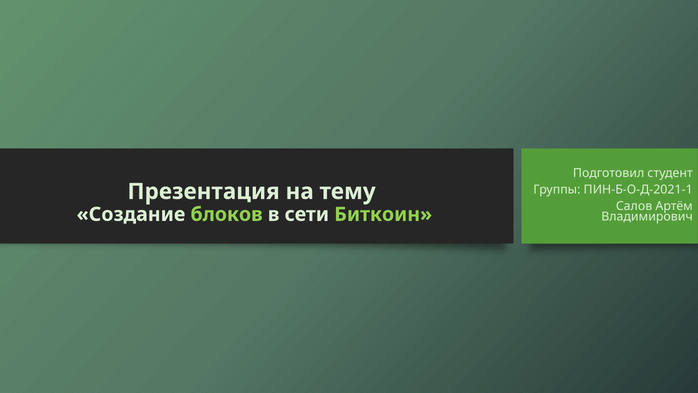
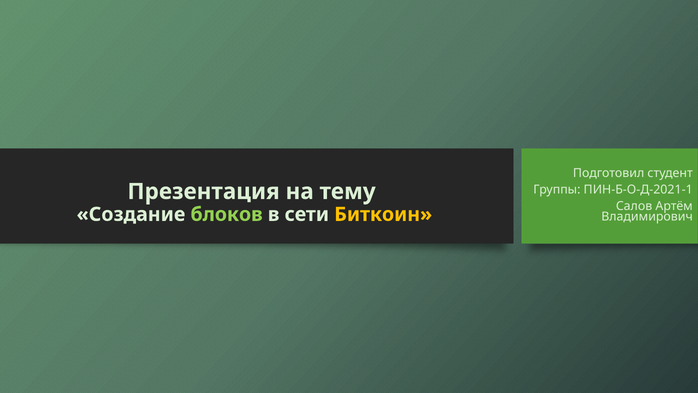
Биткоин colour: light green -> yellow (383, 214)
